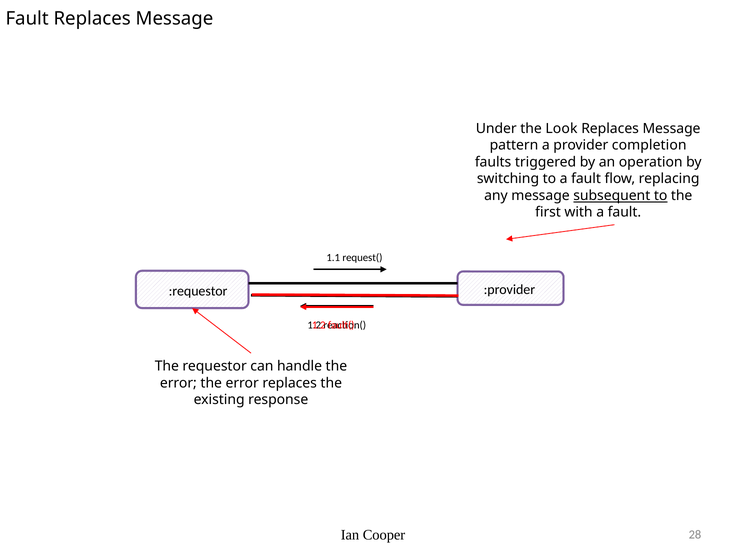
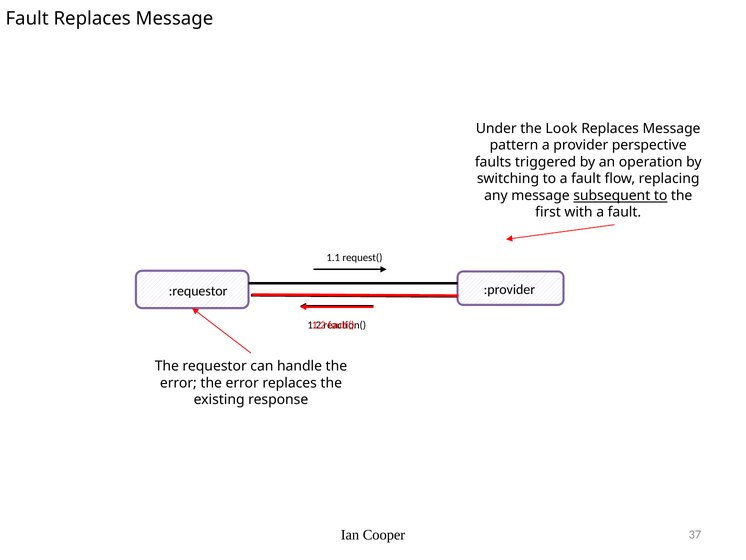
completion: completion -> perspective (649, 145)
28: 28 -> 37 (695, 534)
